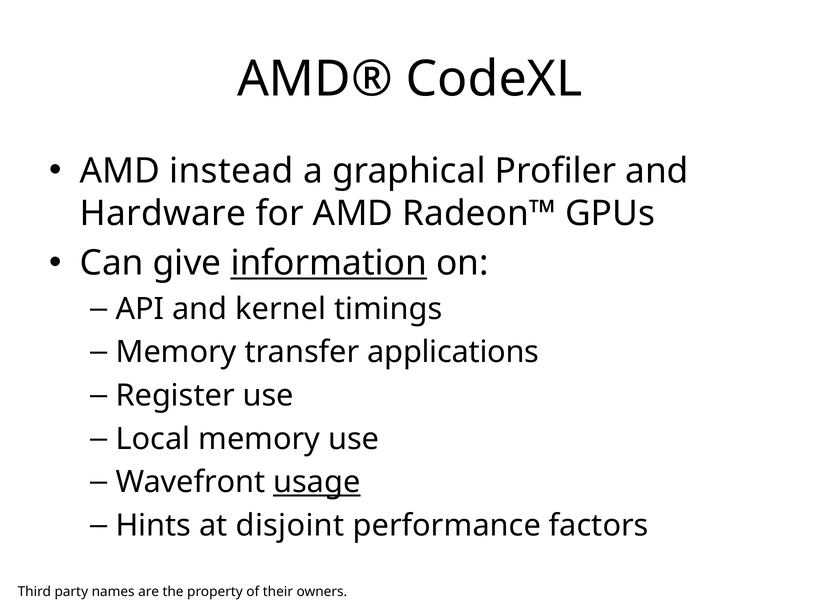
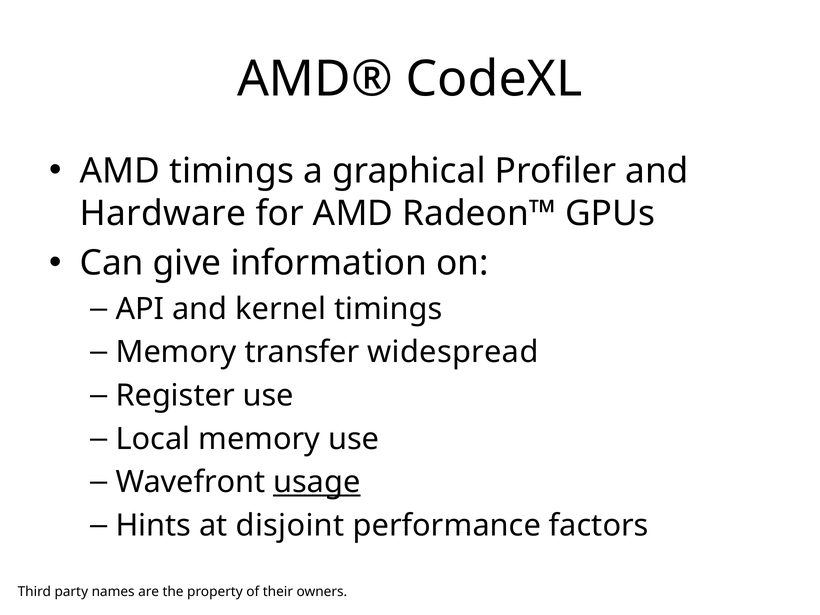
AMD instead: instead -> timings (232, 171)
information underline: present -> none (329, 263)
applications: applications -> widespread (453, 352)
